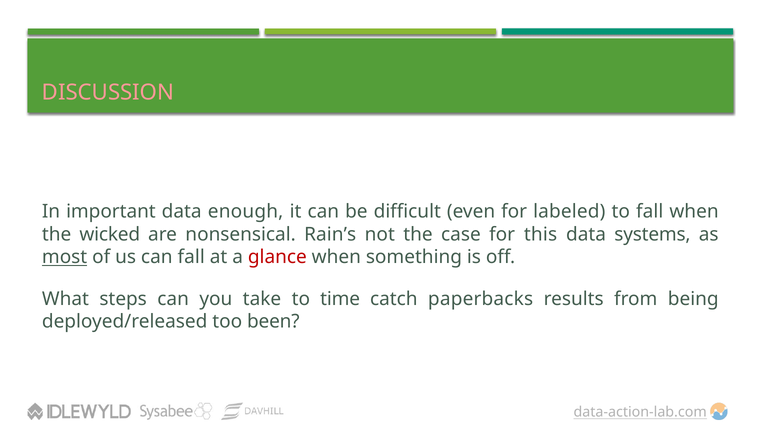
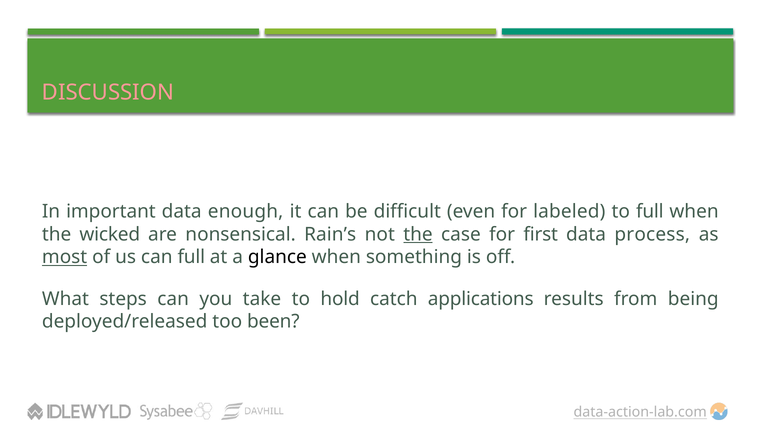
to fall: fall -> full (650, 212)
the underline: none -> present (418, 234)
this: this -> first (541, 234)
systems: systems -> process (652, 234)
can fall: fall -> full (191, 257)
glance colour: red -> black (277, 257)
time: time -> hold (340, 299)
paperbacks: paperbacks -> applications (481, 299)
